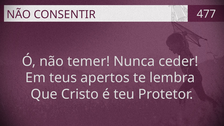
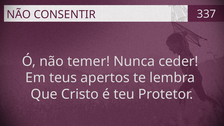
477: 477 -> 337 (206, 14)
